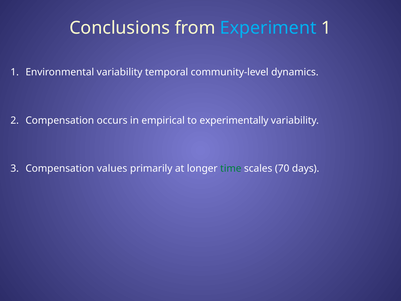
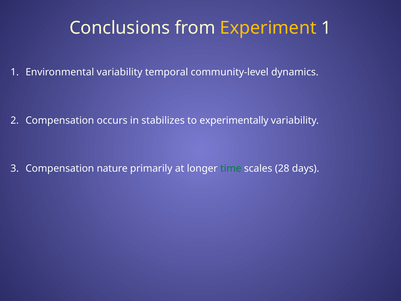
Experiment colour: light blue -> yellow (268, 28)
empirical: empirical -> stabilizes (163, 120)
values: values -> nature (112, 168)
70: 70 -> 28 (282, 168)
